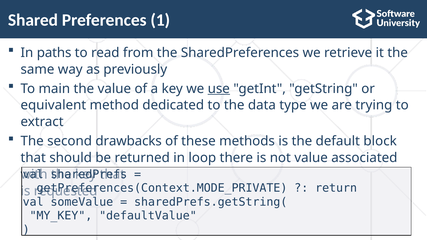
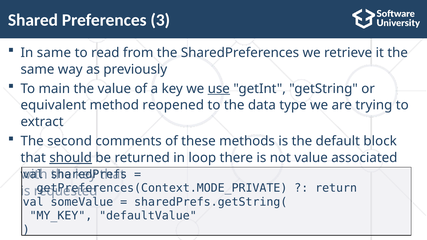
1: 1 -> 3 (160, 20)
In paths: paths -> same (54, 53)
dedicated: dedicated -> reopened (173, 105)
drawbacks: drawbacks -> comments (129, 141)
should underline: none -> present (71, 158)
